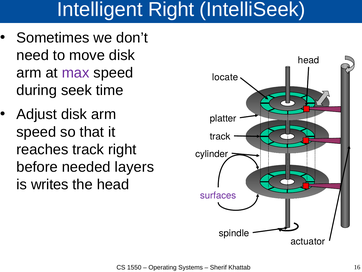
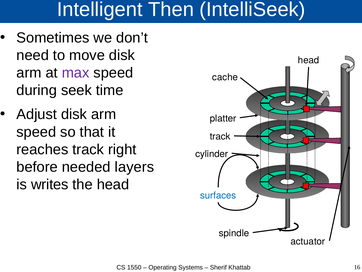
Intelligent Right: Right -> Then (171, 9)
locate: locate -> cache (225, 77)
surfaces colour: purple -> blue (218, 195)
